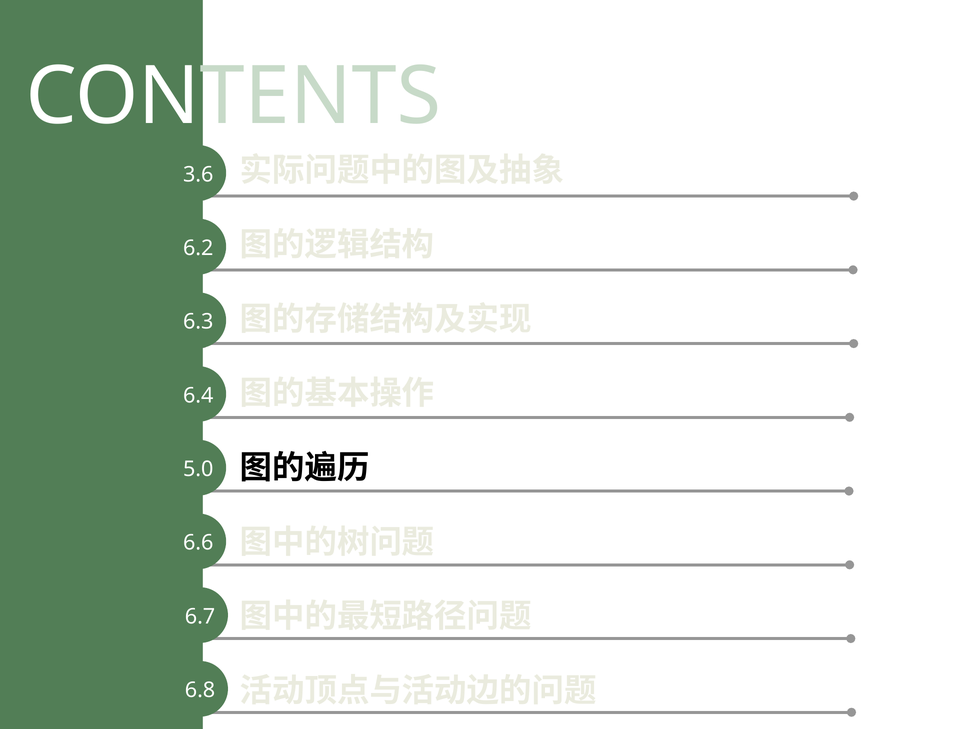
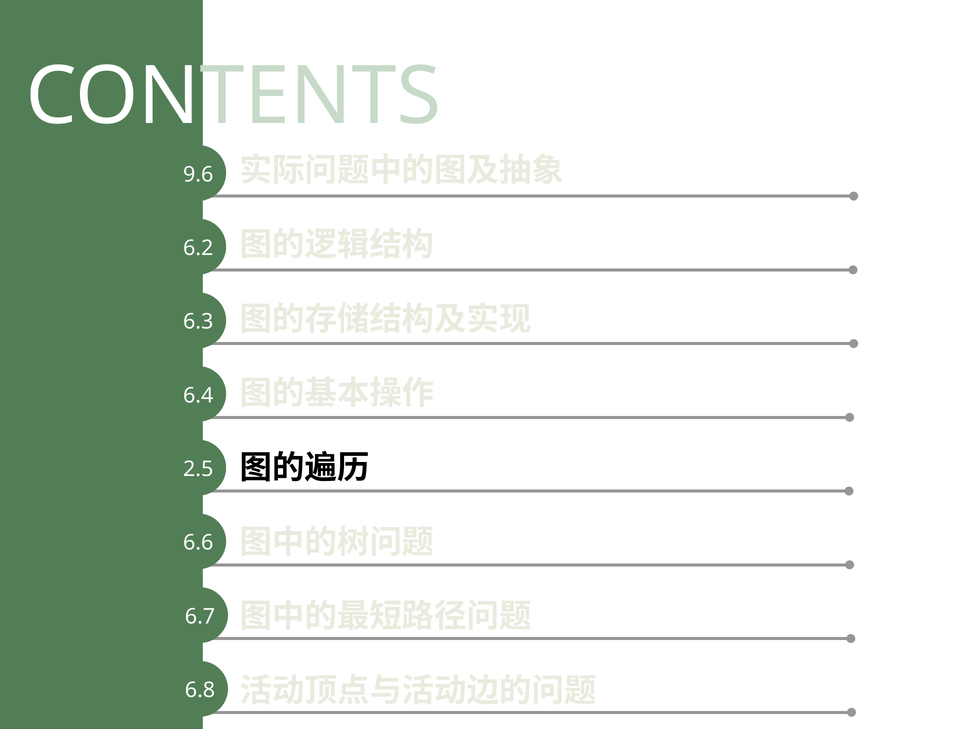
3.6: 3.6 -> 9.6 (198, 174)
5.0: 5.0 -> 2.5 (198, 469)
